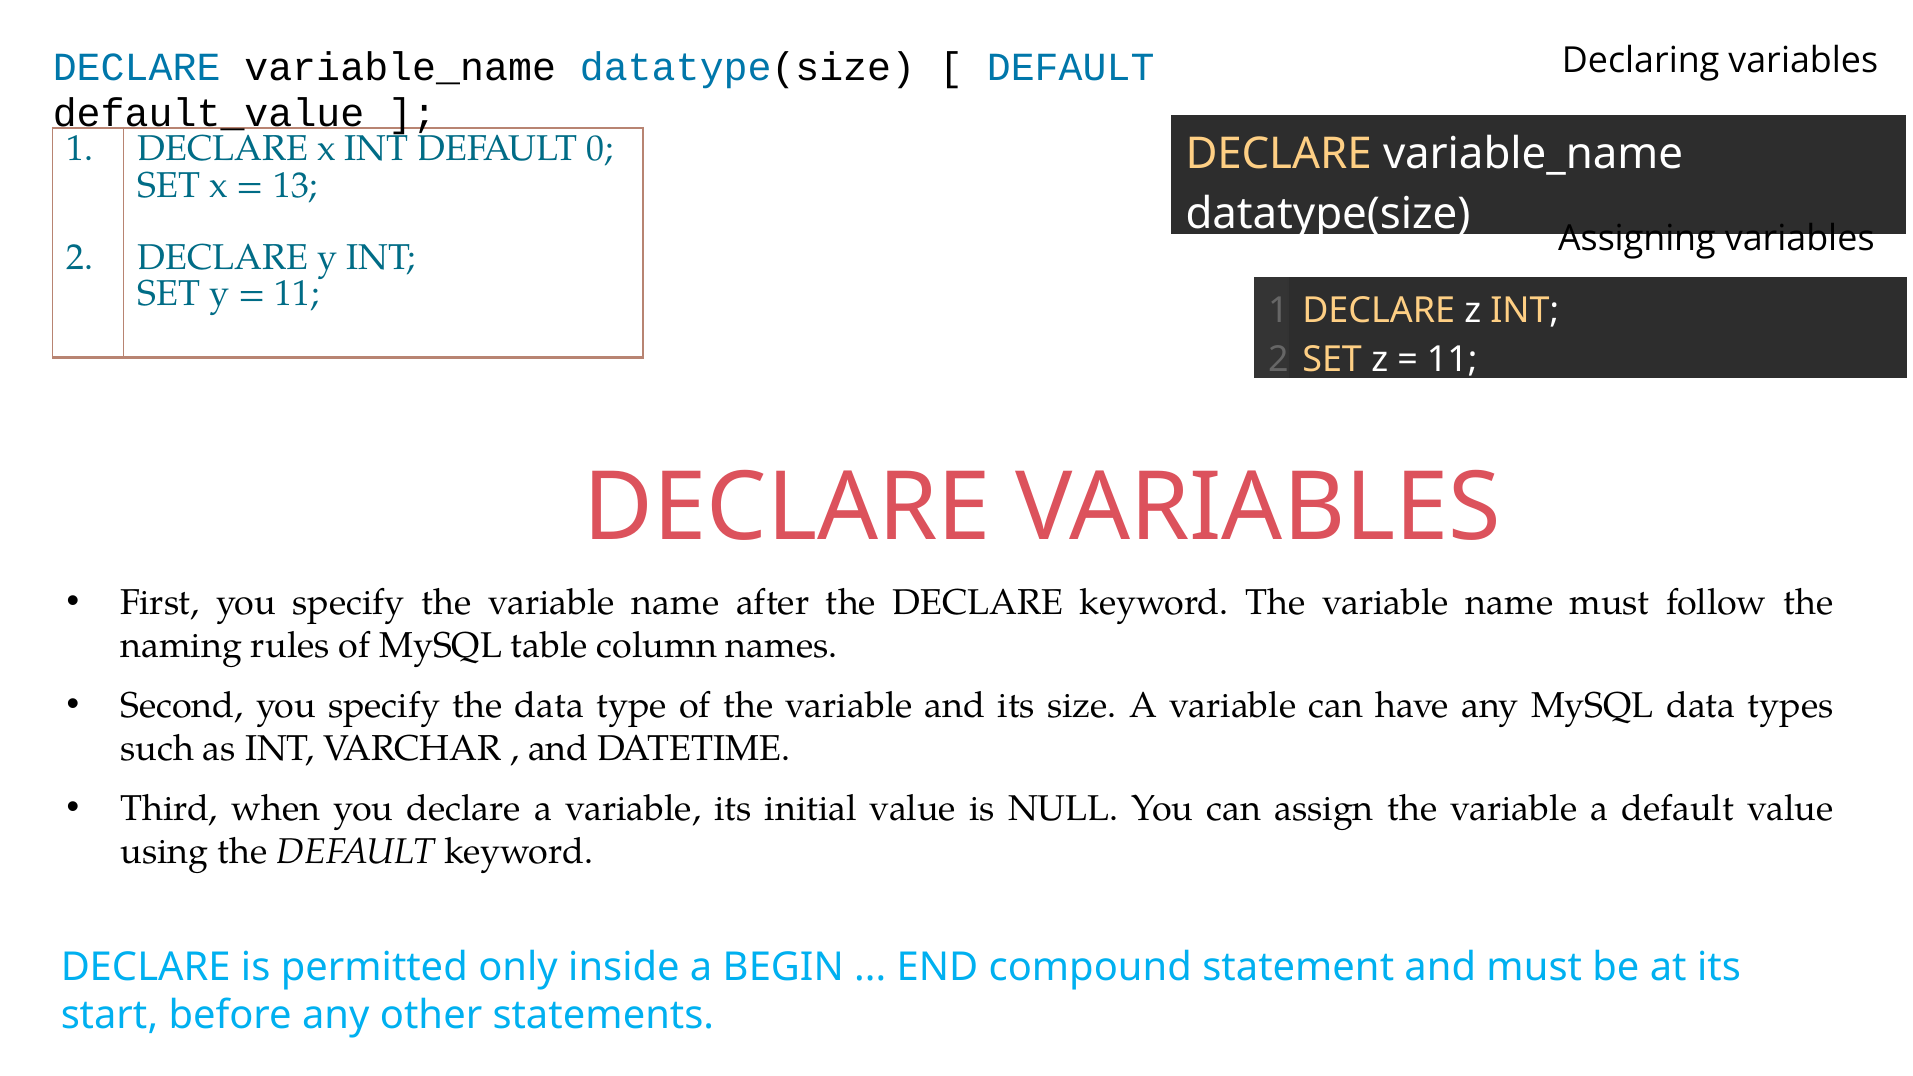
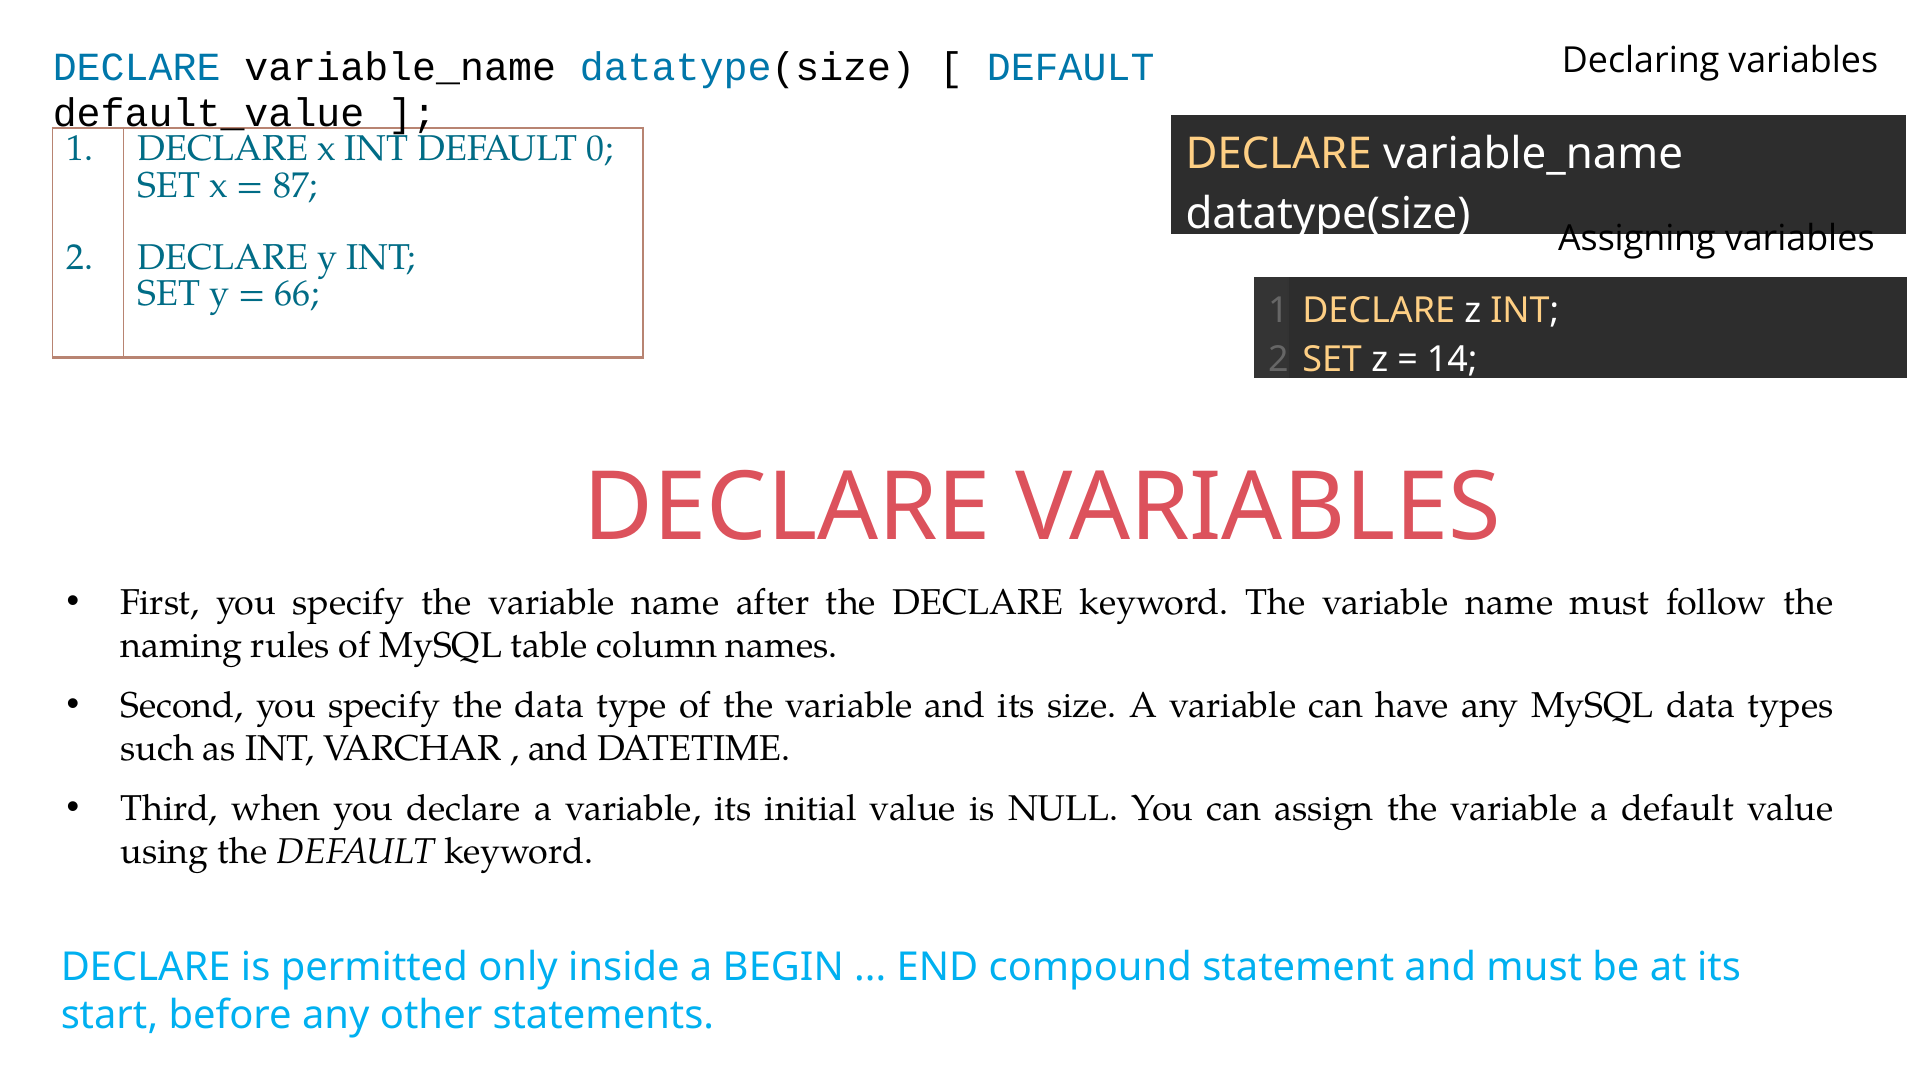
13: 13 -> 87 (295, 185)
11: 11 -> 66 (297, 293)
11: 11 -> 14 (1452, 360)
